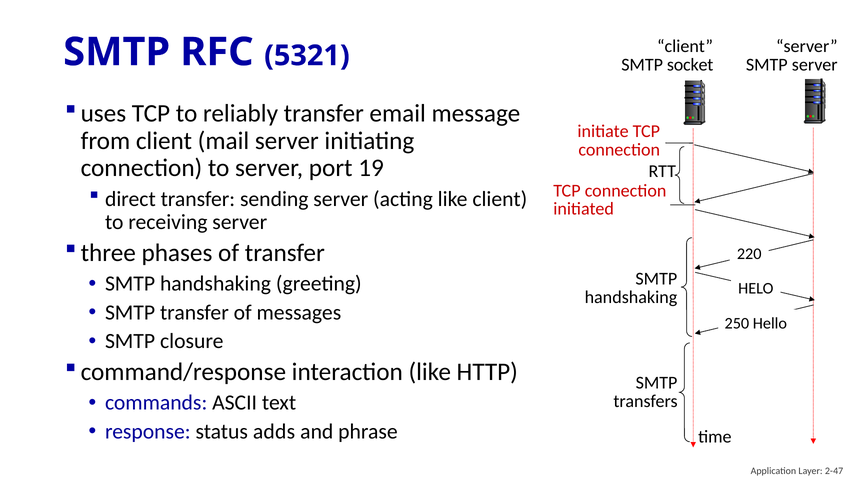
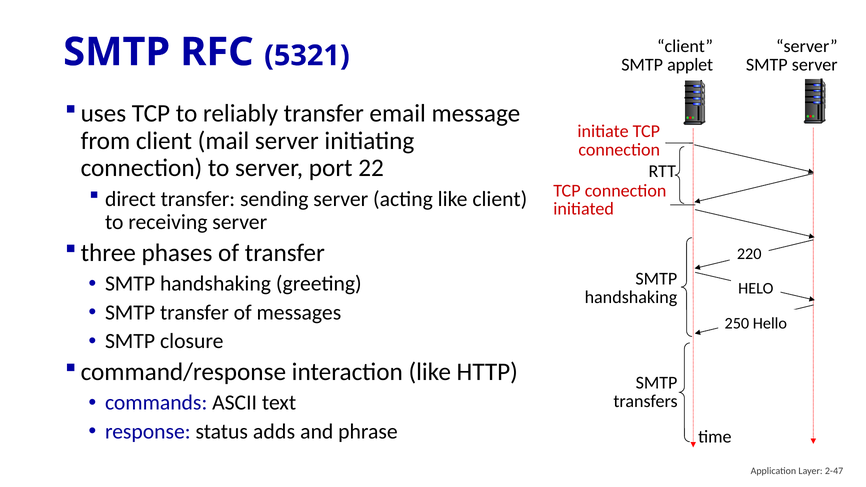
socket: socket -> applet (690, 65)
19: 19 -> 22 (371, 168)
